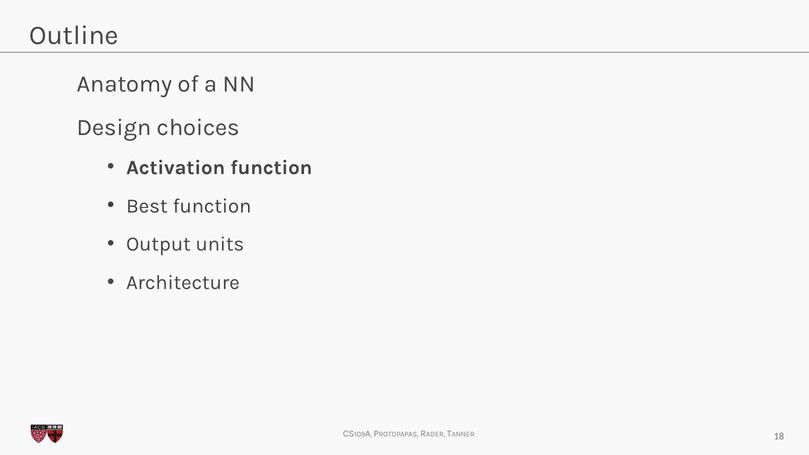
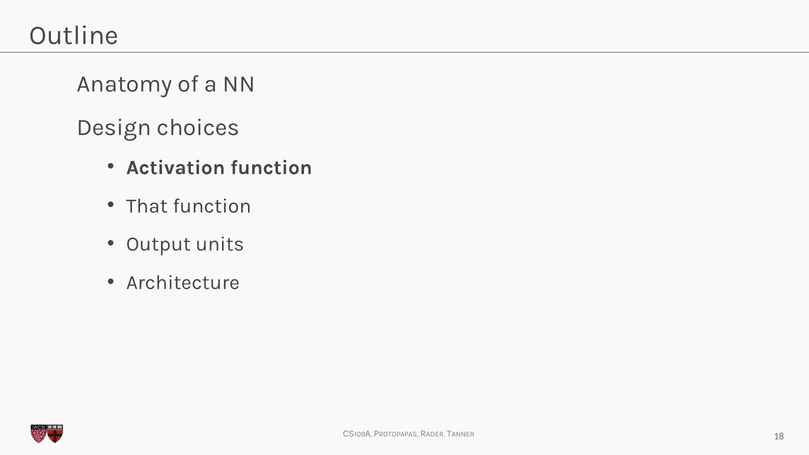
Best: Best -> That (147, 206)
